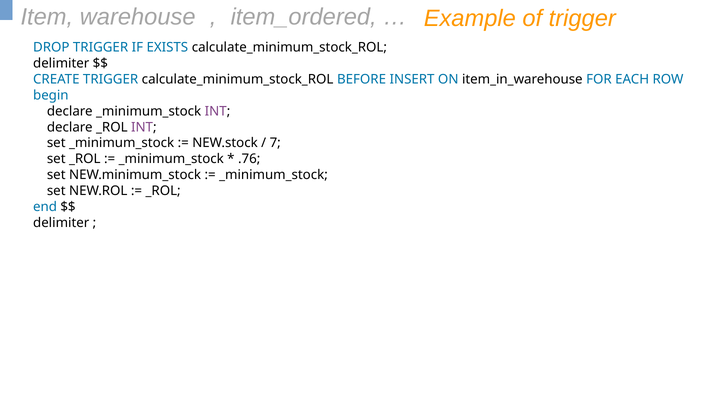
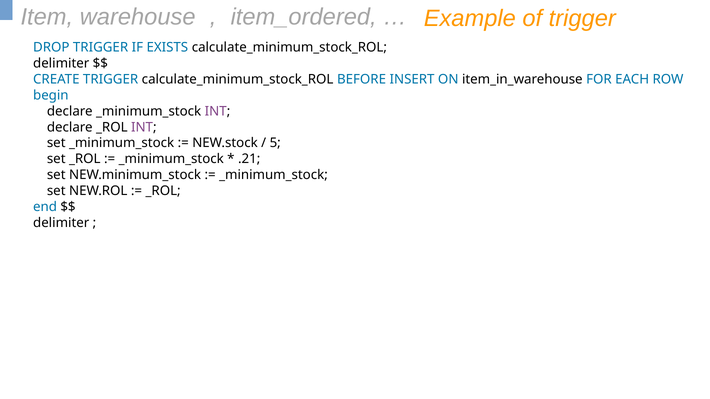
7: 7 -> 5 (275, 143)
.76: .76 -> .21 (249, 159)
